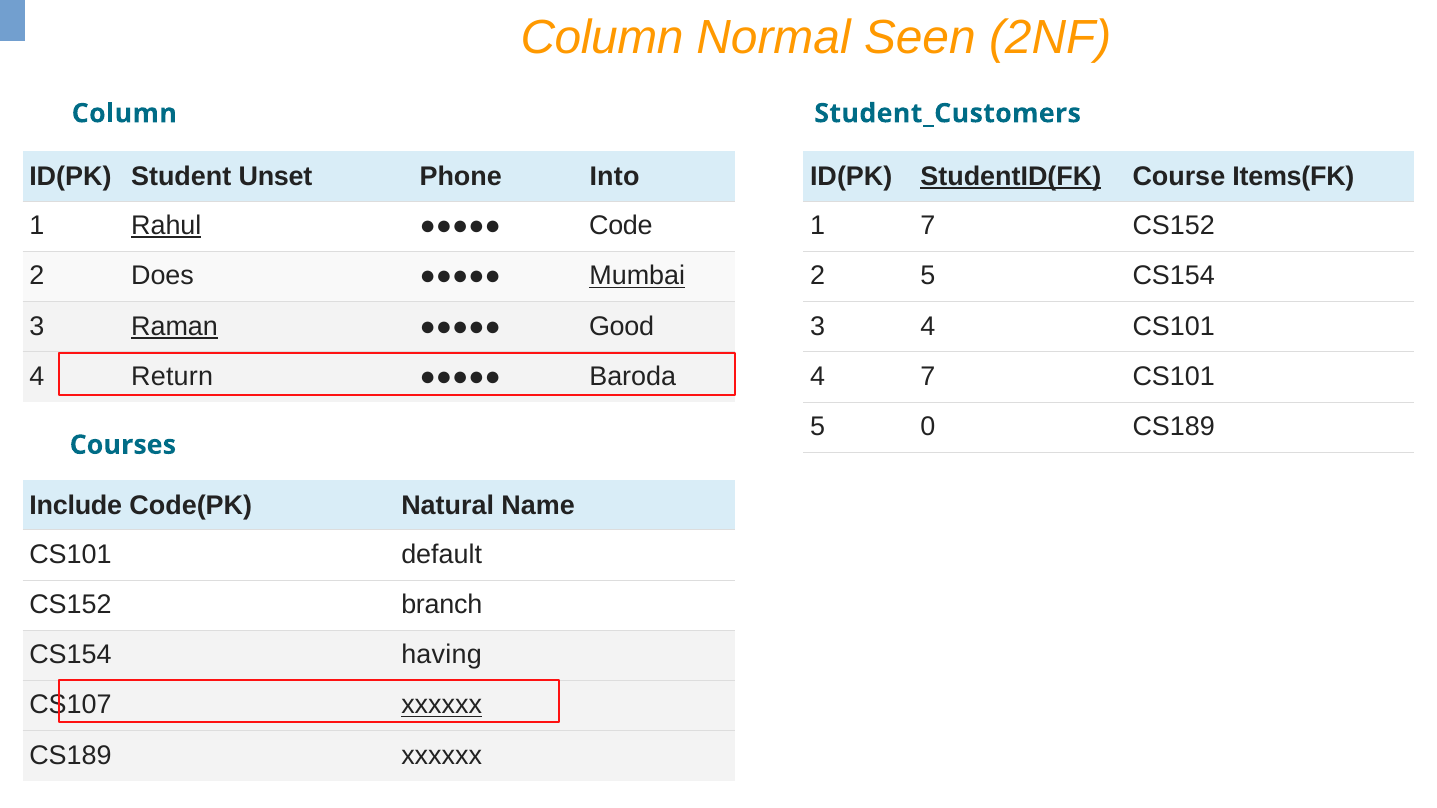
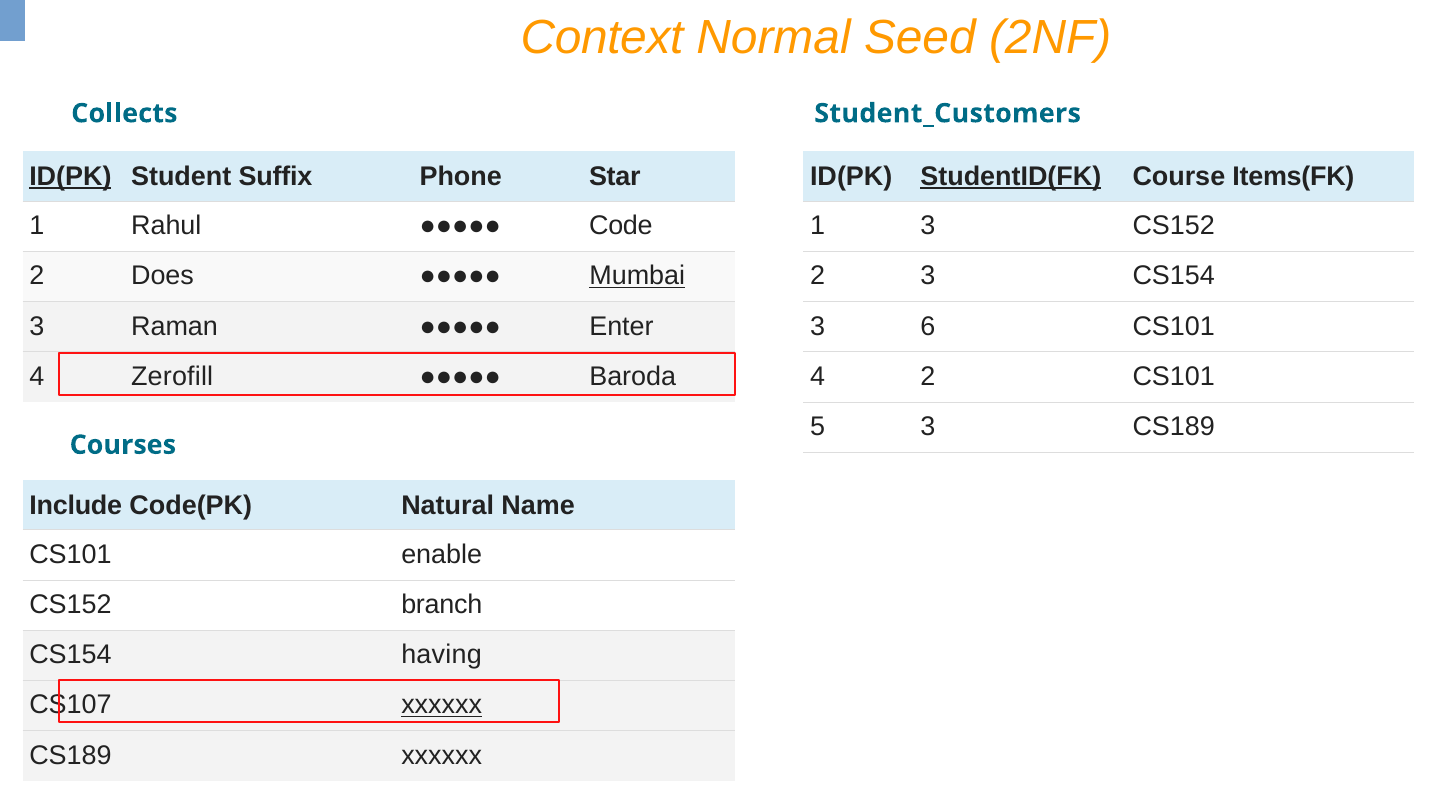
Column: Column -> Context (602, 37)
Seen: Seen -> Seed (920, 37)
Column: Column -> Collects (124, 113)
ID(PK underline: none -> present (70, 177)
Unset: Unset -> Suffix (275, 177)
Into: Into -> Star (615, 177)
Rahul underline: present -> none (166, 226)
1 7: 7 -> 3 (928, 226)
2 5: 5 -> 3 (928, 276)
Raman underline: present -> none (175, 326)
Good: Good -> Enter (621, 326)
3 4: 4 -> 6 (928, 326)
Return: Return -> Zerofill (172, 377)
4 7: 7 -> 2 (928, 377)
5 0: 0 -> 3 (928, 427)
default: default -> enable (442, 555)
